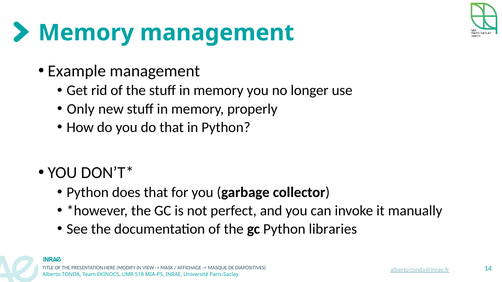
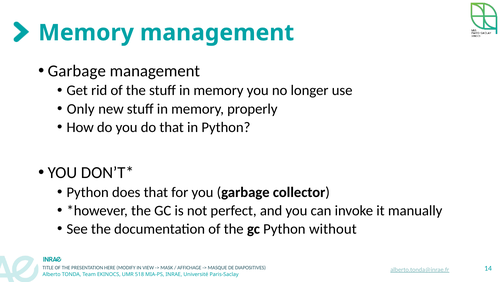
Example: Example -> Garbage (77, 71)
libraries: libraries -> without (333, 229)
